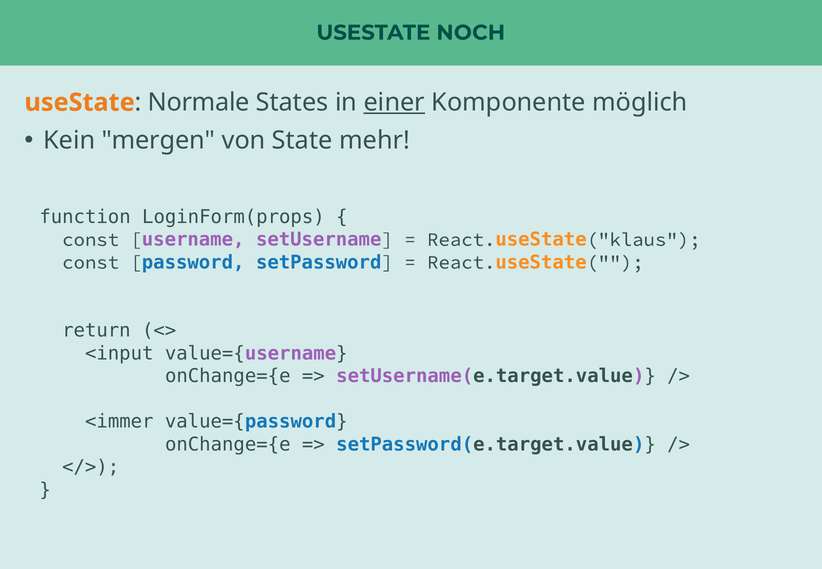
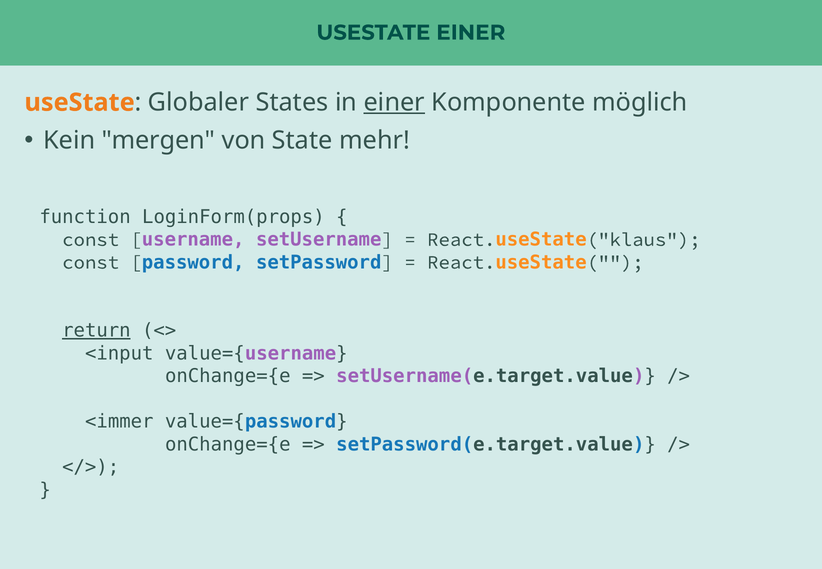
USESTATE NOCH: NOCH -> EINER (471, 33)
Normale: Normale -> Globaler (199, 102)
return underline: none -> present (96, 331)
